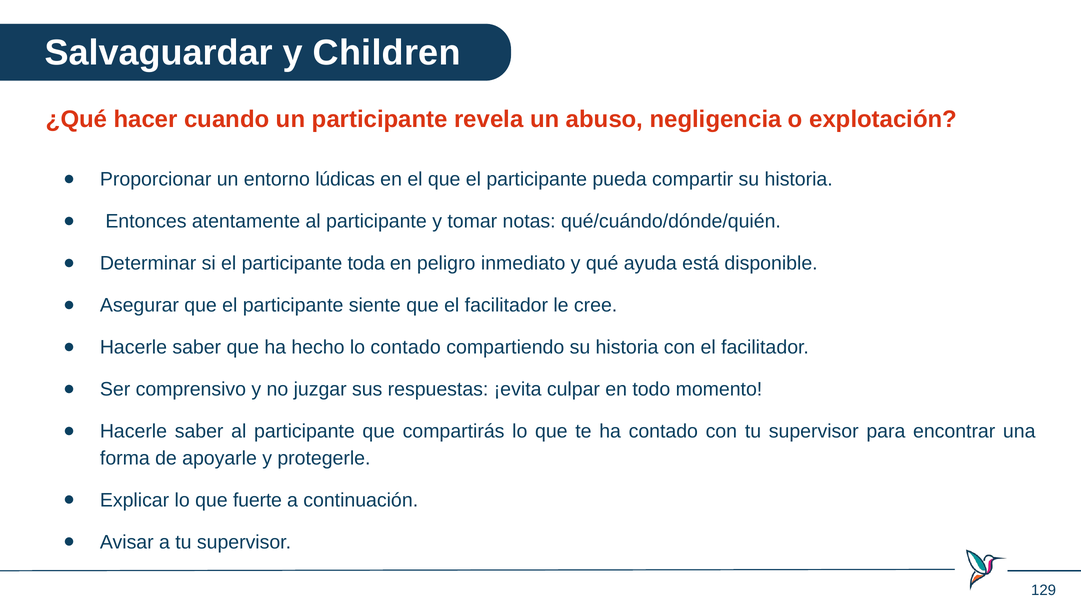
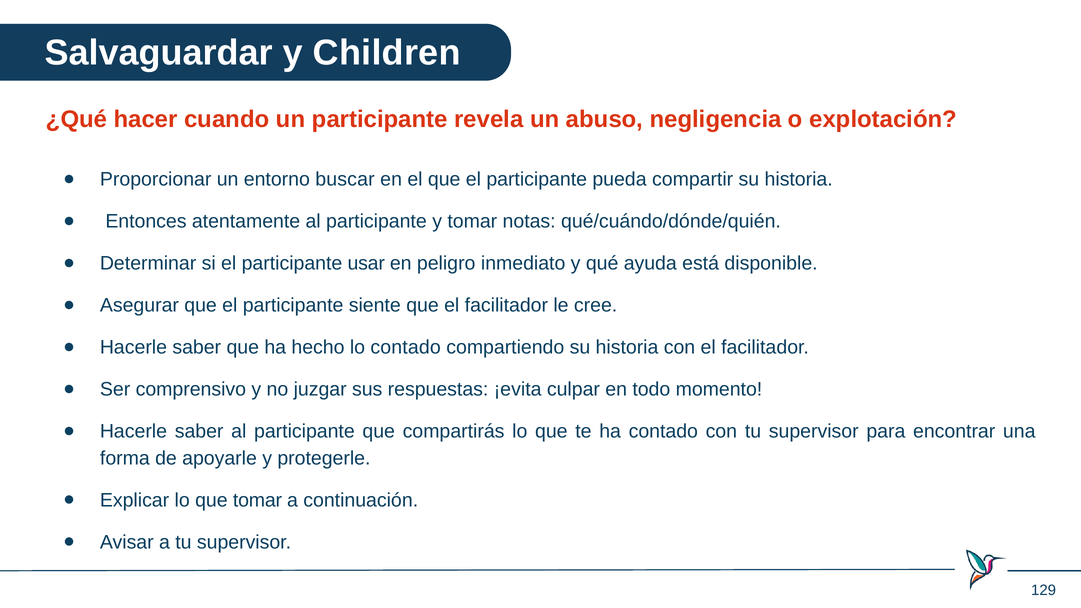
lúdicas: lúdicas -> buscar (345, 180)
toda: toda -> usar (366, 263)
que fuerte: fuerte -> tomar (257, 500)
